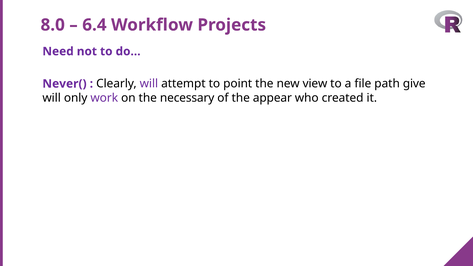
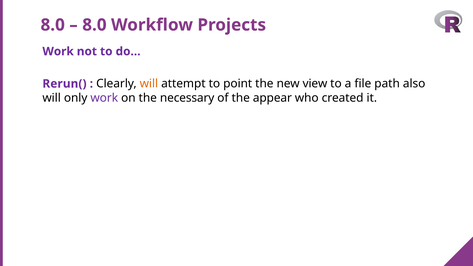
6.4: 6.4 -> 8.0 (94, 25)
Need: Need -> Work (58, 51)
Never(: Never( -> Rerun( (64, 84)
will colour: purple -> orange (149, 84)
give: give -> also (414, 84)
